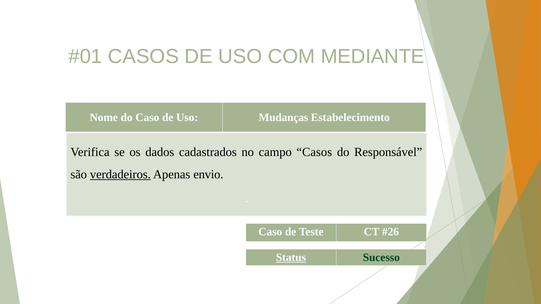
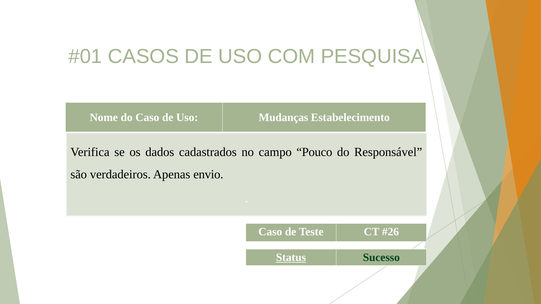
MEDIANTE: MEDIANTE -> PESQUISA (373, 56)
campo Casos: Casos -> Pouco (314, 152)
verdadeiros underline: present -> none (120, 174)
